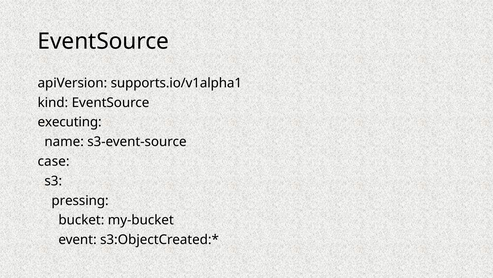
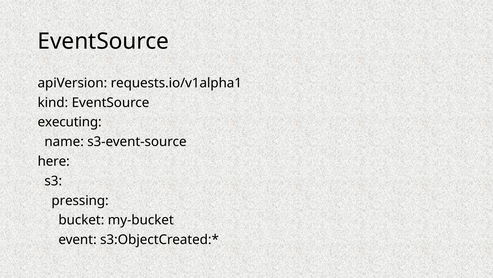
supports.io/v1alpha1: supports.io/v1alpha1 -> requests.io/v1alpha1 (176, 83)
case: case -> here (54, 161)
